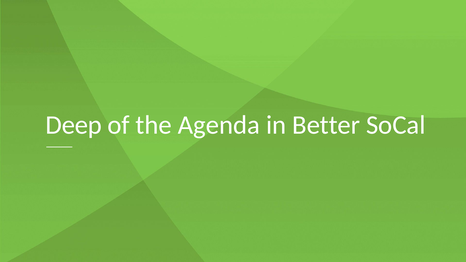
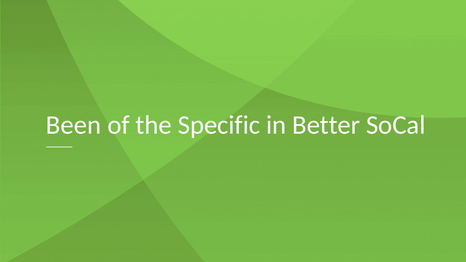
Deep: Deep -> Been (74, 125)
Agenda: Agenda -> Specific (219, 125)
